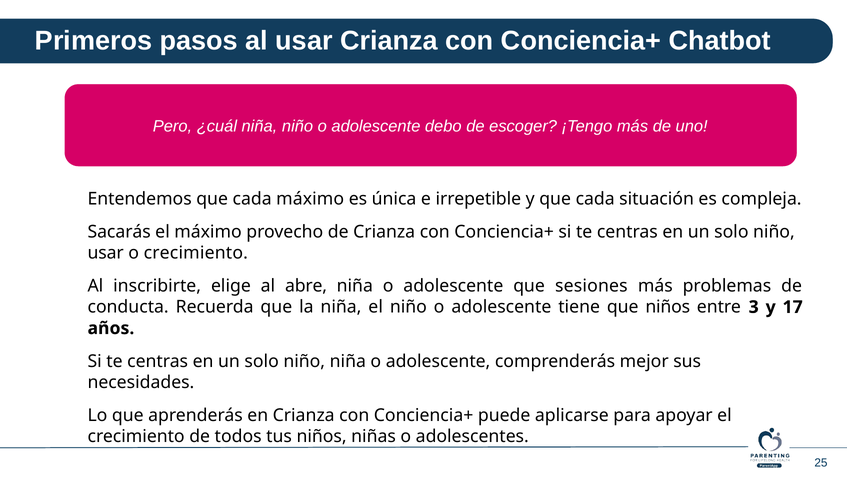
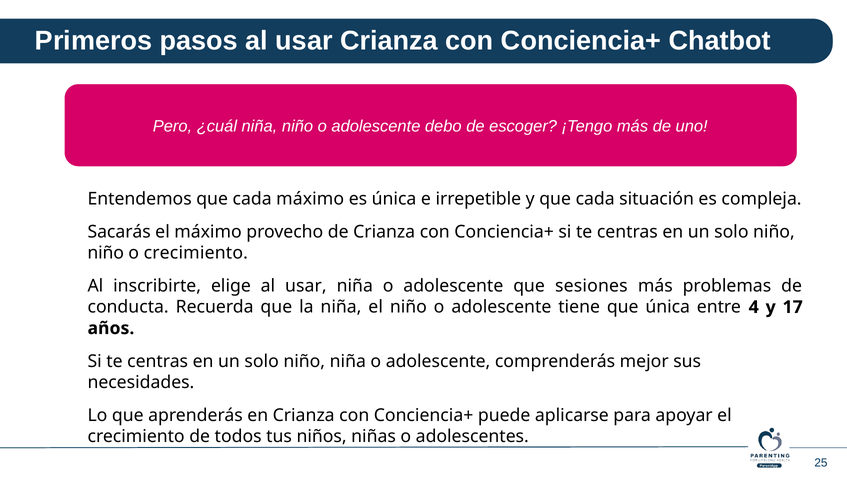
usar: usar -> niño (106, 253)
elige al abre: abre -> usar (306, 286)
que niños: niños -> única (668, 307)
3: 3 -> 4 (754, 307)
